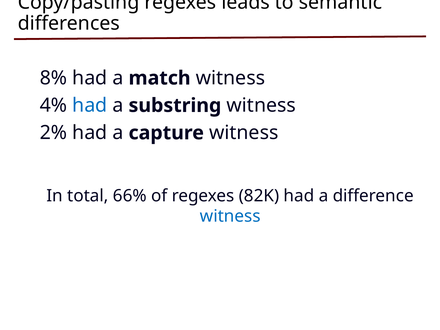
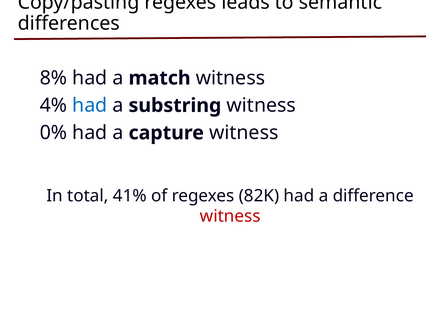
2%: 2% -> 0% (53, 133)
66%: 66% -> 41% (130, 196)
witness colour: blue -> red (230, 216)
